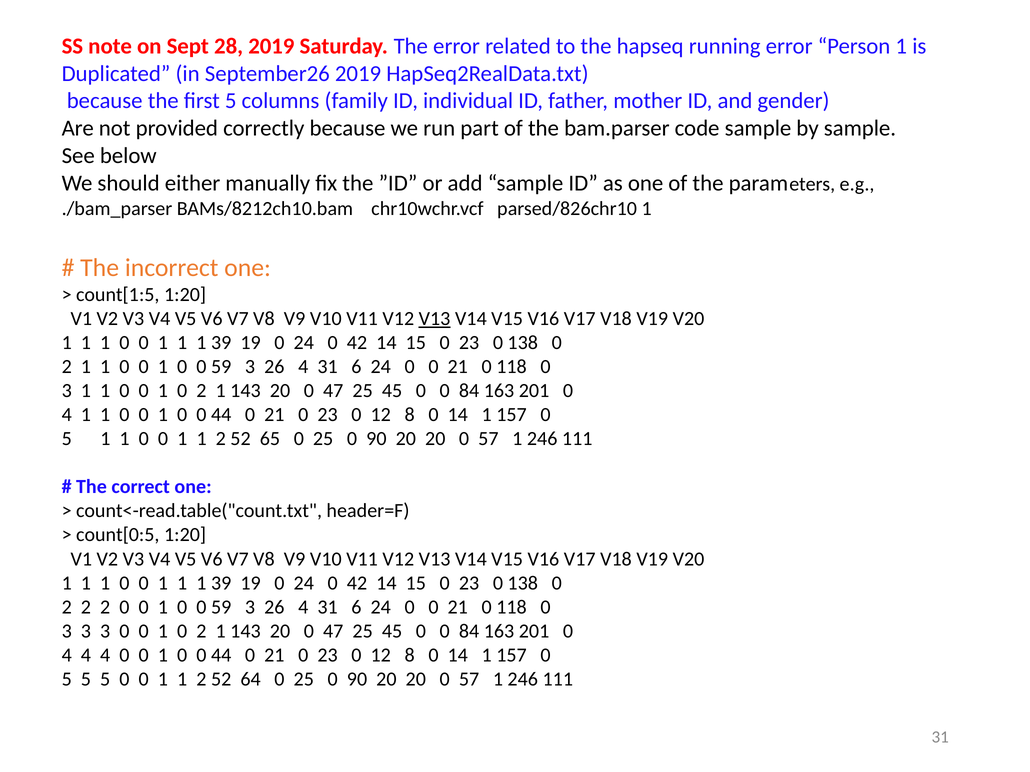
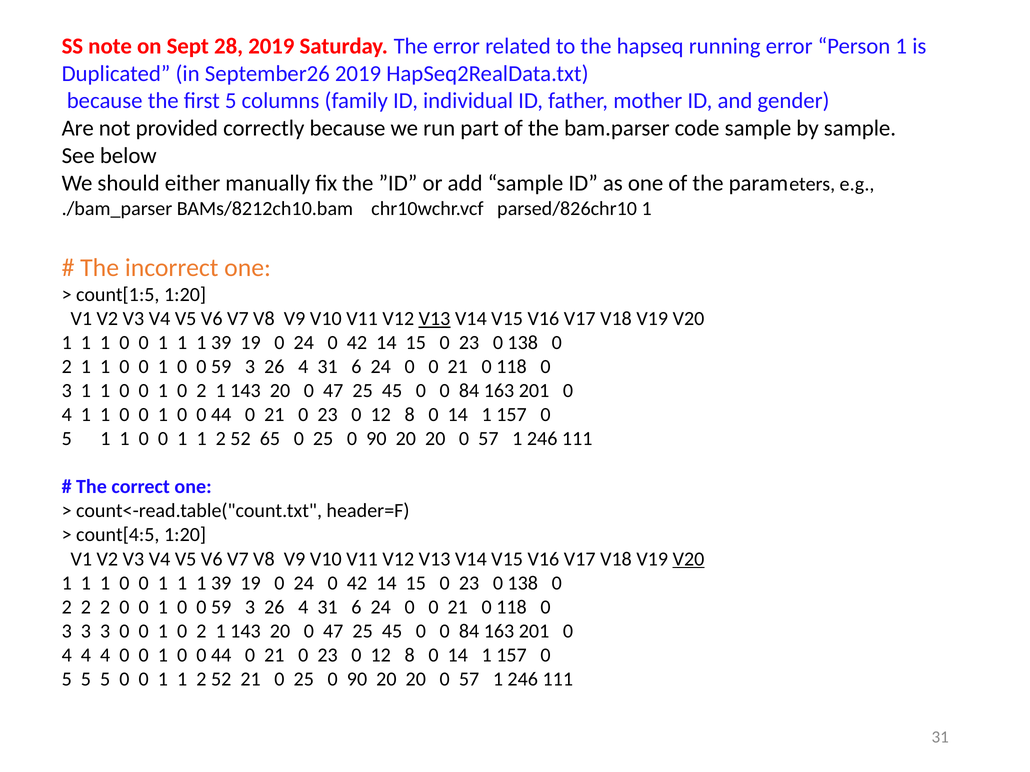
count[0:5: count[0:5 -> count[4:5 (118, 535)
V20 underline: none -> present (689, 559)
52 64: 64 -> 21 (251, 680)
